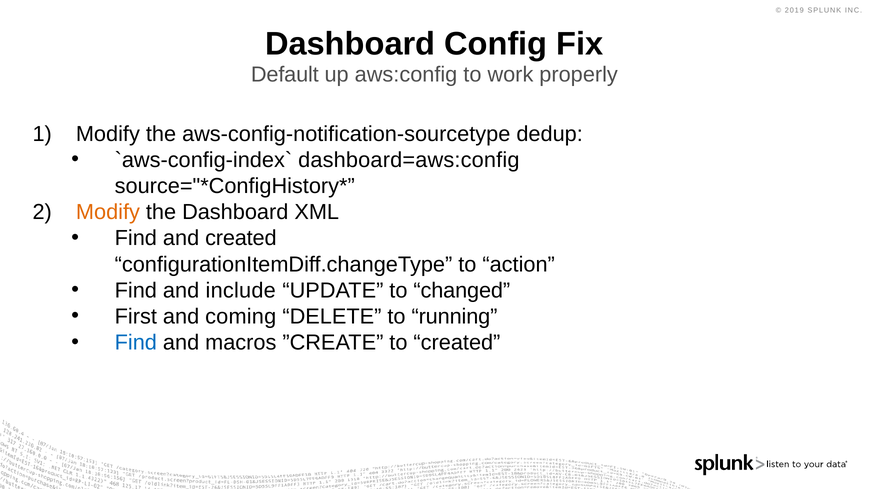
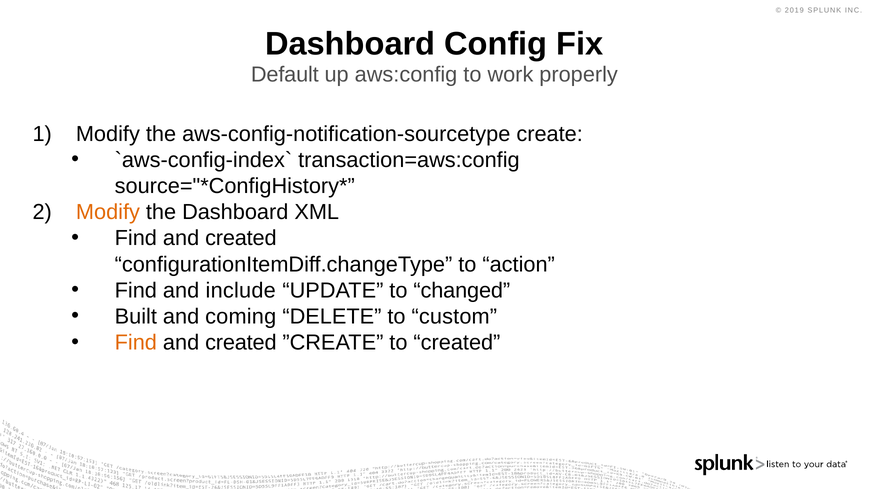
dedup: dedup -> create (550, 134)
dashboard=aws:config: dashboard=aws:config -> transaction=aws:config (409, 160)
First: First -> Built (136, 316)
running: running -> custom (454, 316)
Find colour: blue -> orange (136, 342)
macros: macros -> created (241, 342)
